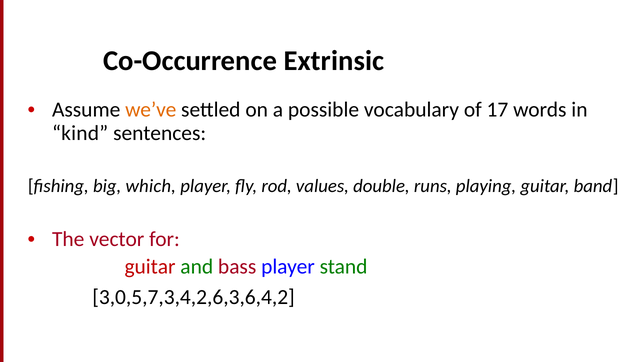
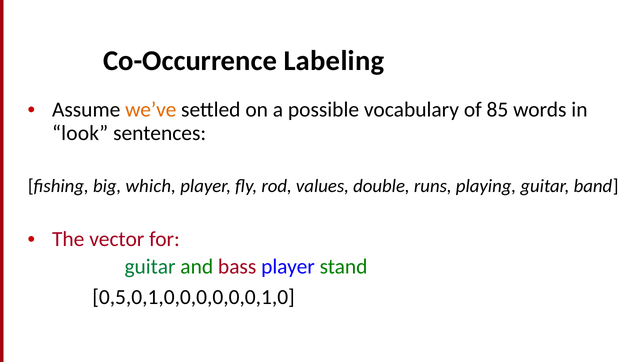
Extrinsic: Extrinsic -> Labeling (334, 61)
17: 17 -> 85 (497, 110)
kind: kind -> look (80, 133)
guitar colour: red -> green (150, 267)
3,0,5,7,3,4,2,6,3,6,4,2: 3,0,5,7,3,4,2,6,3,6,4,2 -> 0,5,0,1,0,0,0,0,0,0,1,0 (194, 297)
